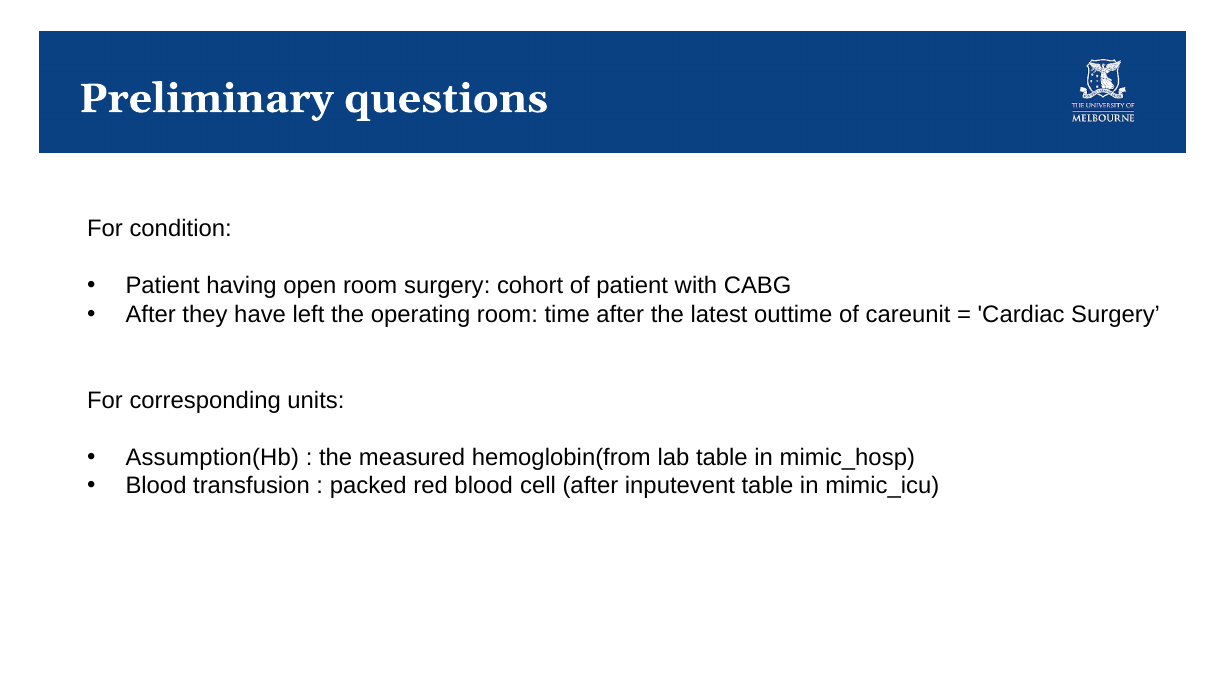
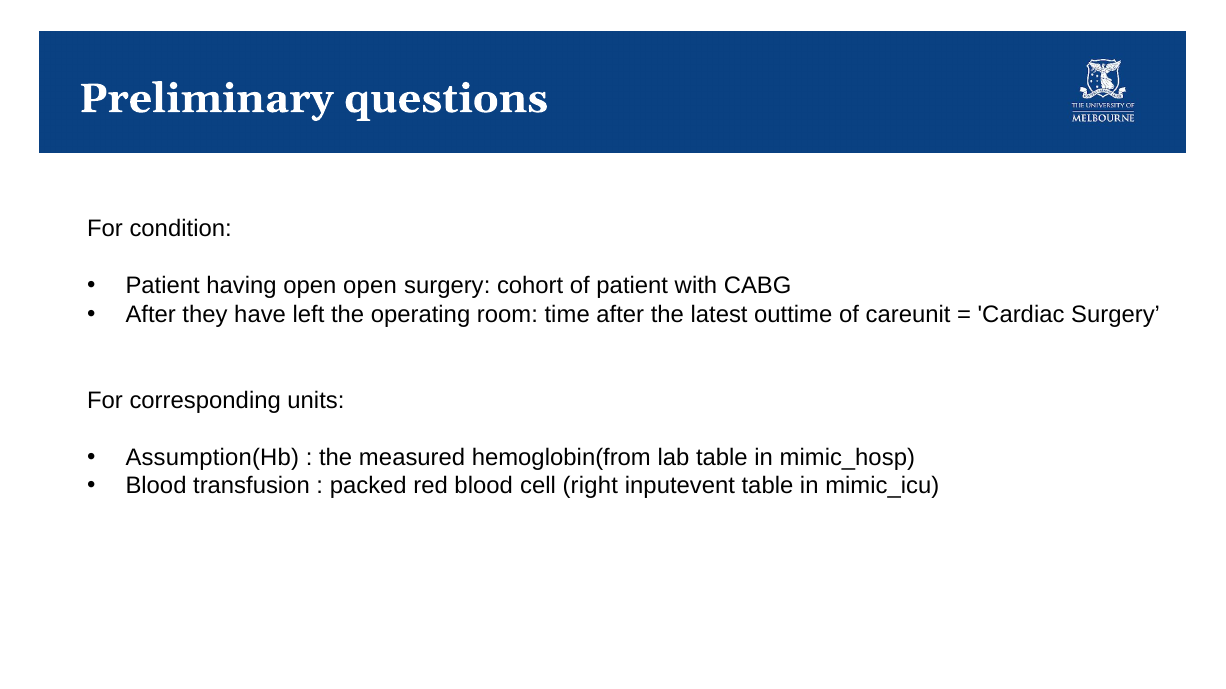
open room: room -> open (370, 286)
cell after: after -> right (590, 486)
